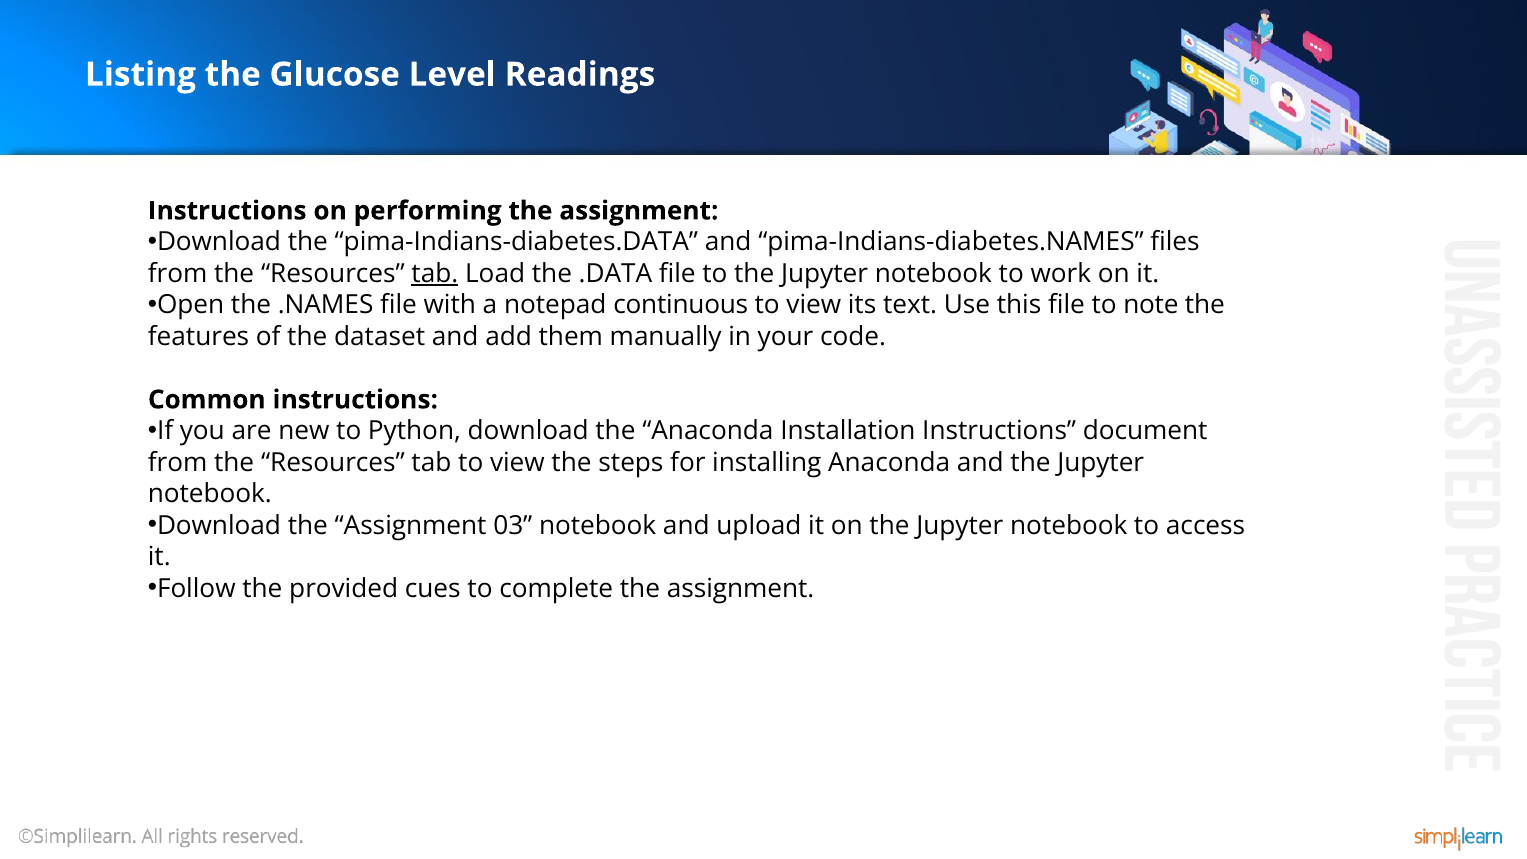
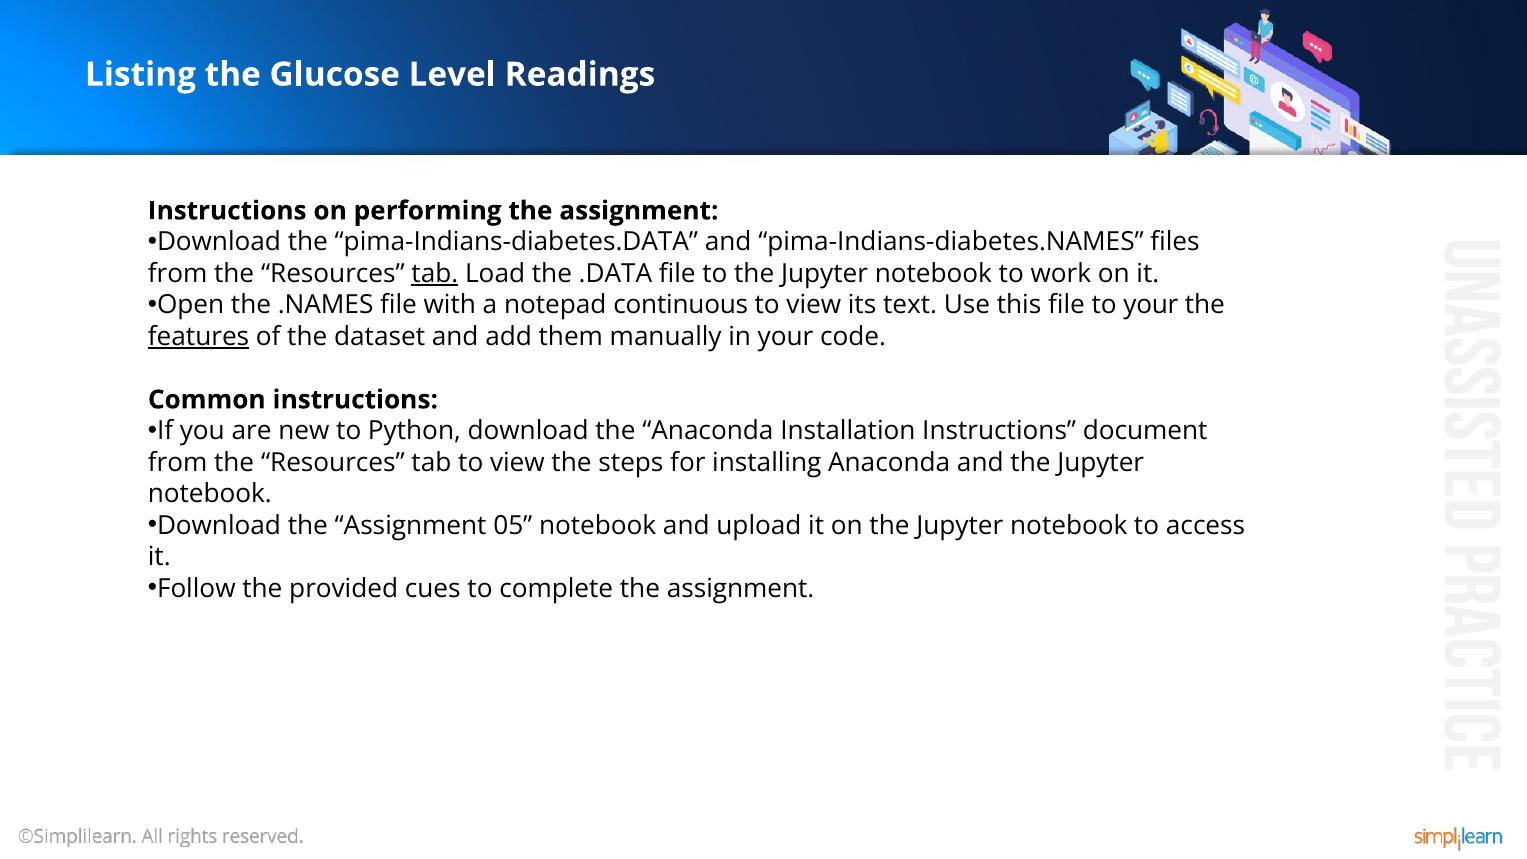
to note: note -> your (1151, 305)
features underline: none -> present (199, 337)
03: 03 -> 05 (513, 526)
